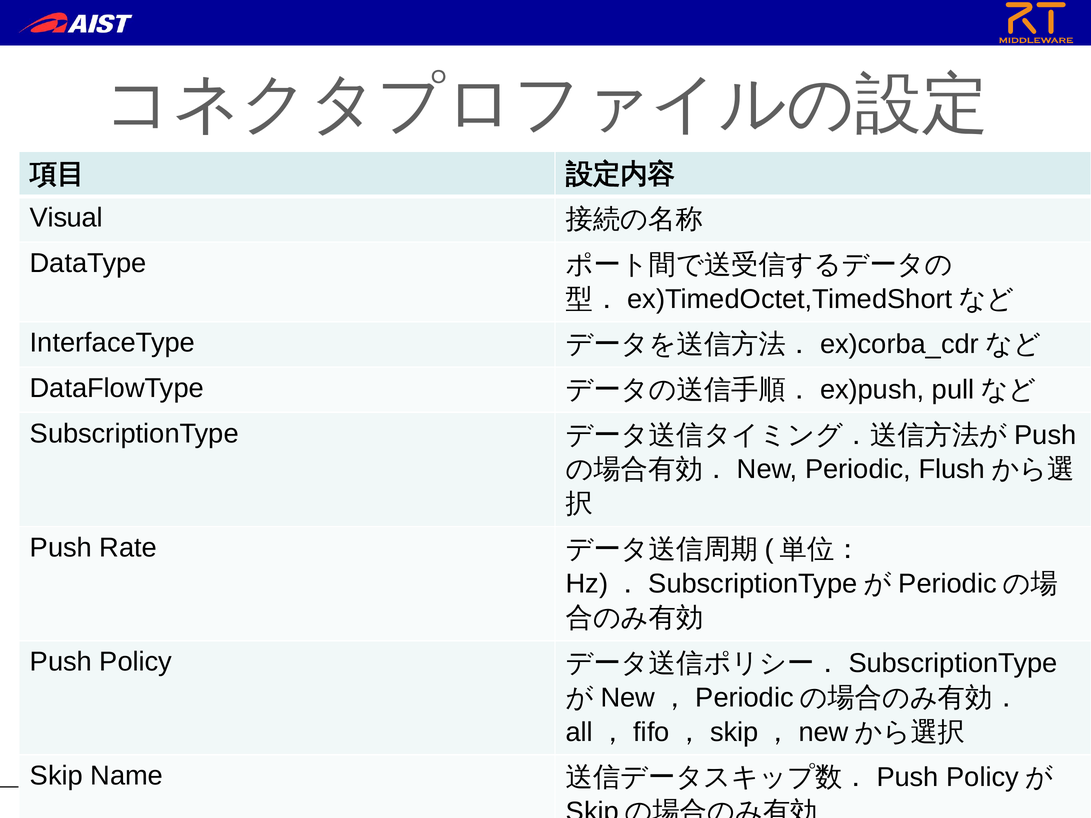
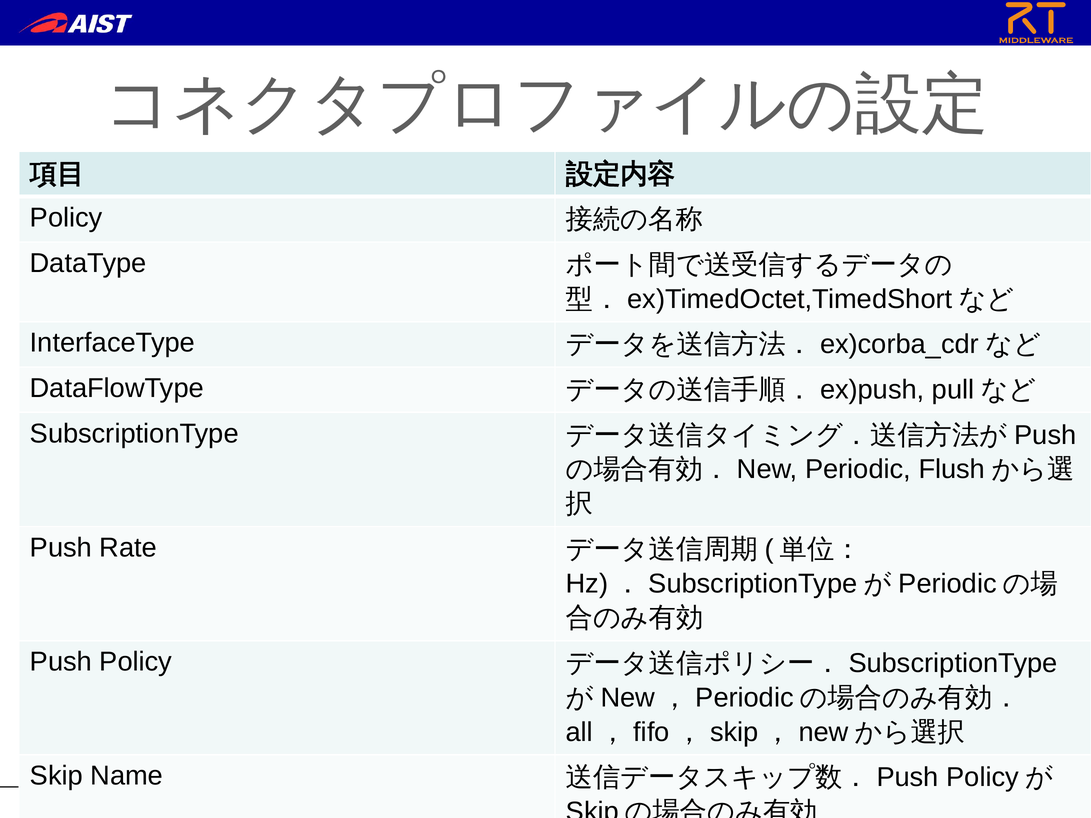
Visual: Visual -> Policy (66, 218)
